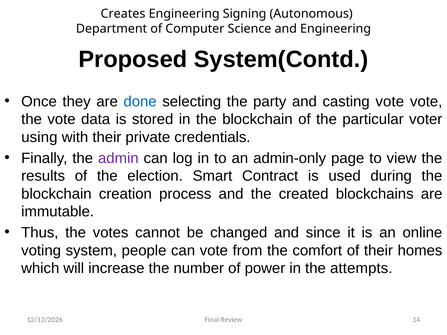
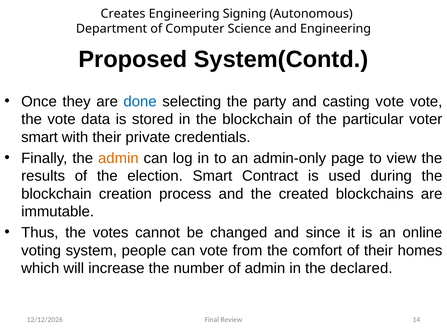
using: using -> smart (40, 137)
admin colour: purple -> orange (118, 158)
of power: power -> admin (265, 268)
attempts: attempts -> declared (361, 268)
